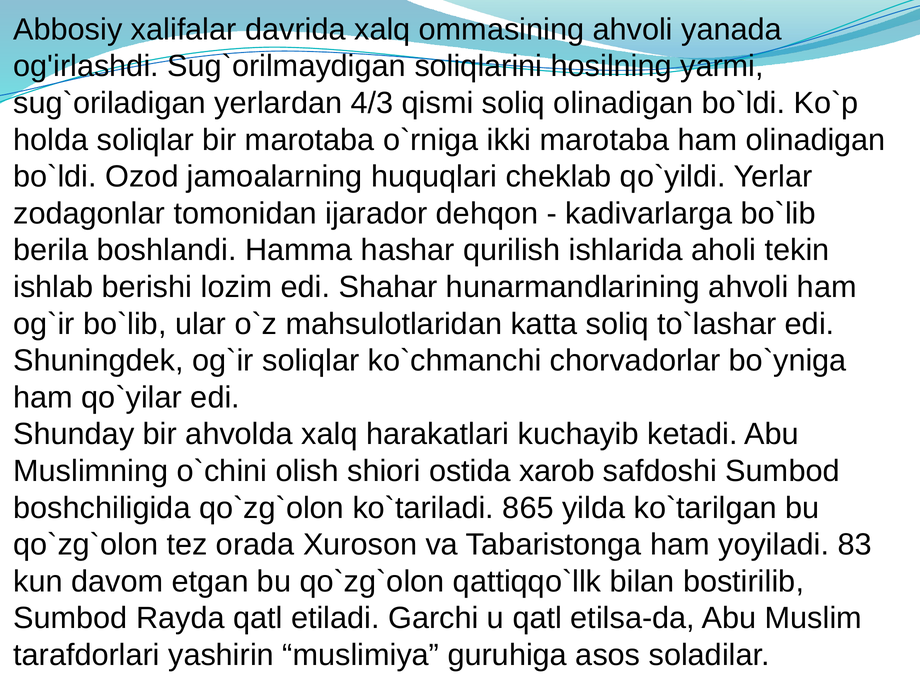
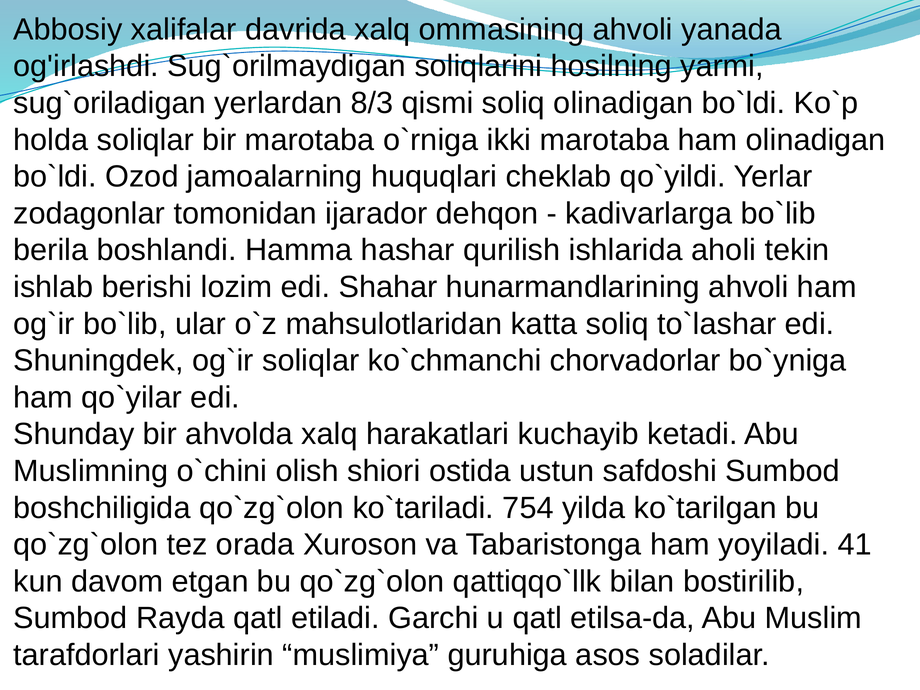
4/3: 4/3 -> 8/3 (372, 103)
xarob: xarob -> ustun (557, 471)
865: 865 -> 754 (528, 508)
83: 83 -> 41 (855, 545)
